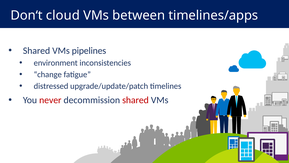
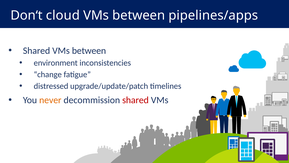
timelines/apps: timelines/apps -> pipelines/apps (213, 15)
Shared VMs pipelines: pipelines -> between (89, 50)
never colour: red -> orange (50, 100)
